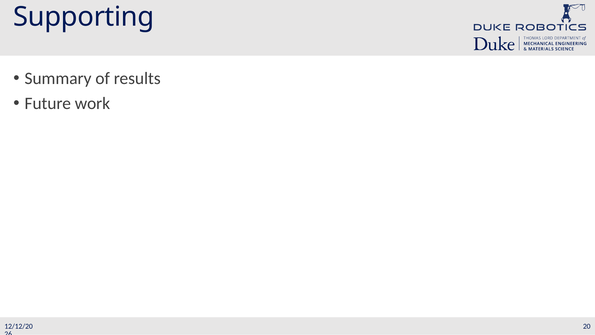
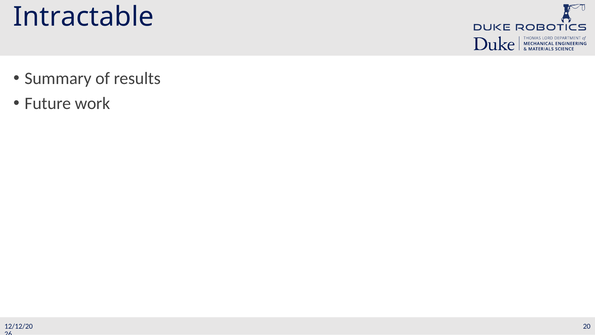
Supporting: Supporting -> Intractable (84, 17)
